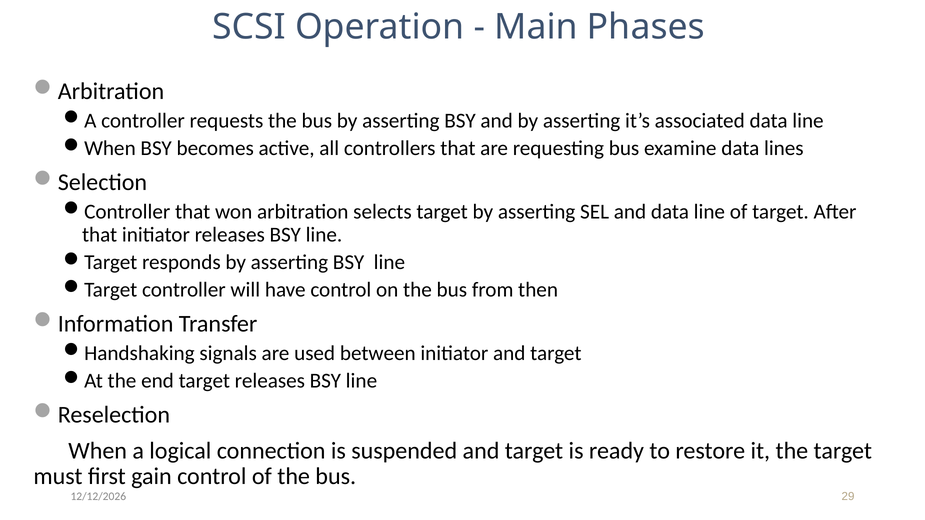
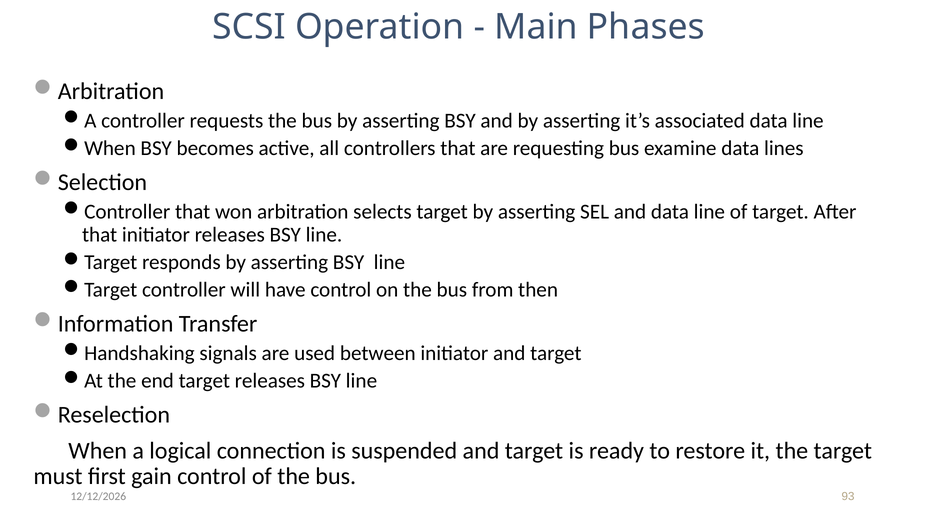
29: 29 -> 93 (848, 497)
